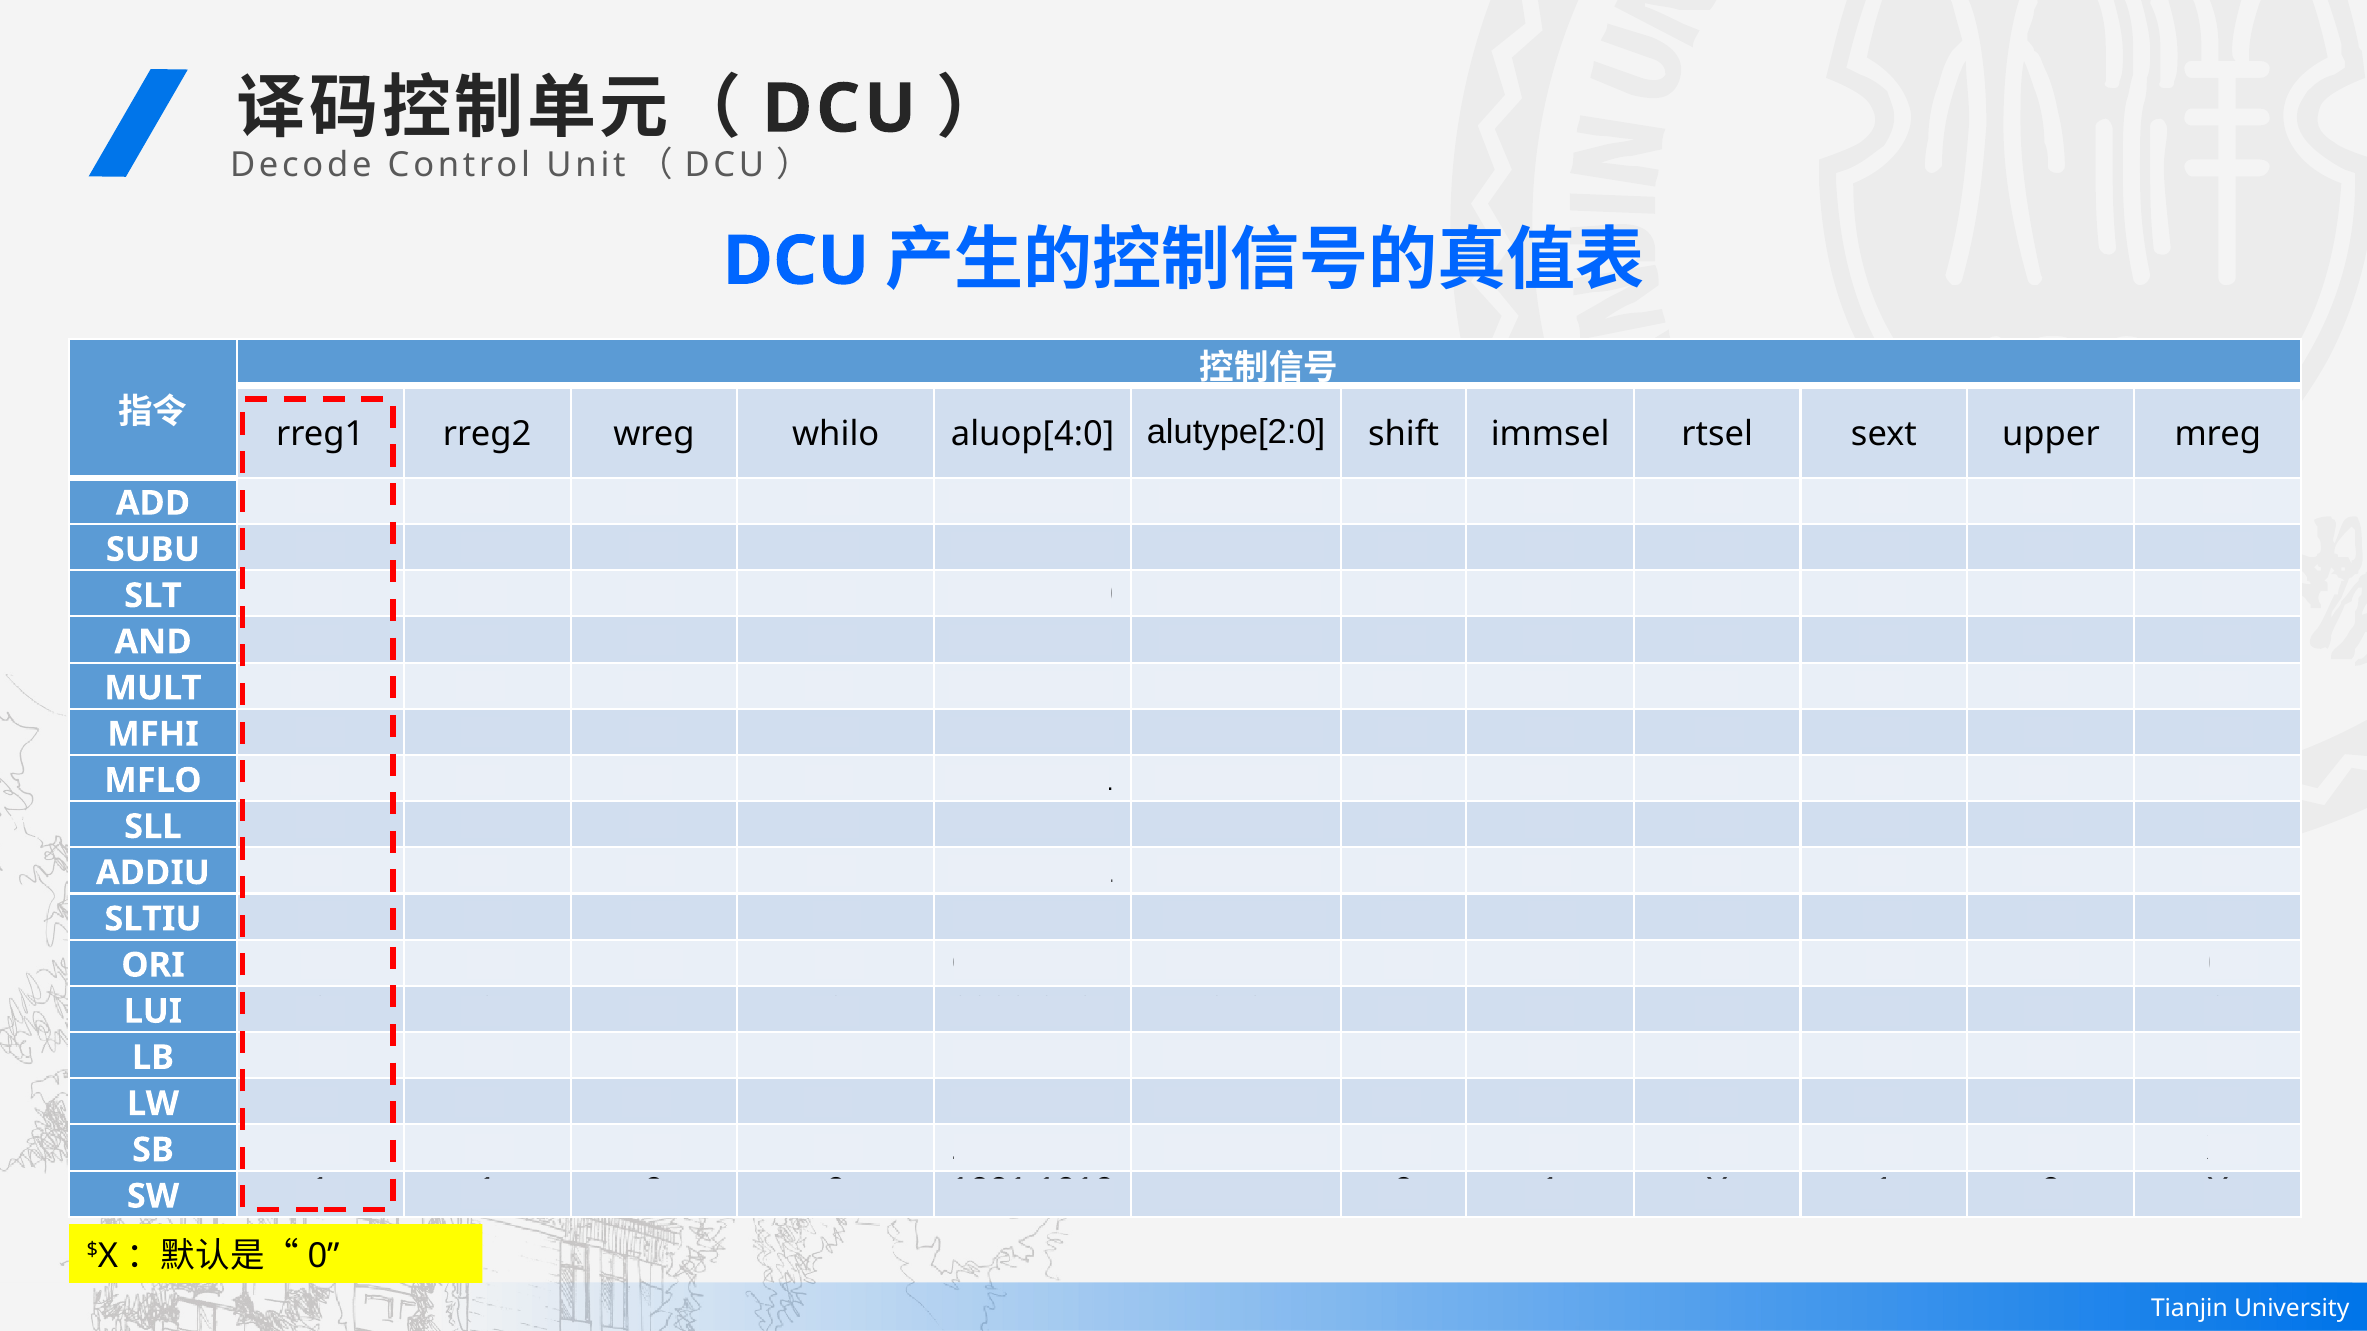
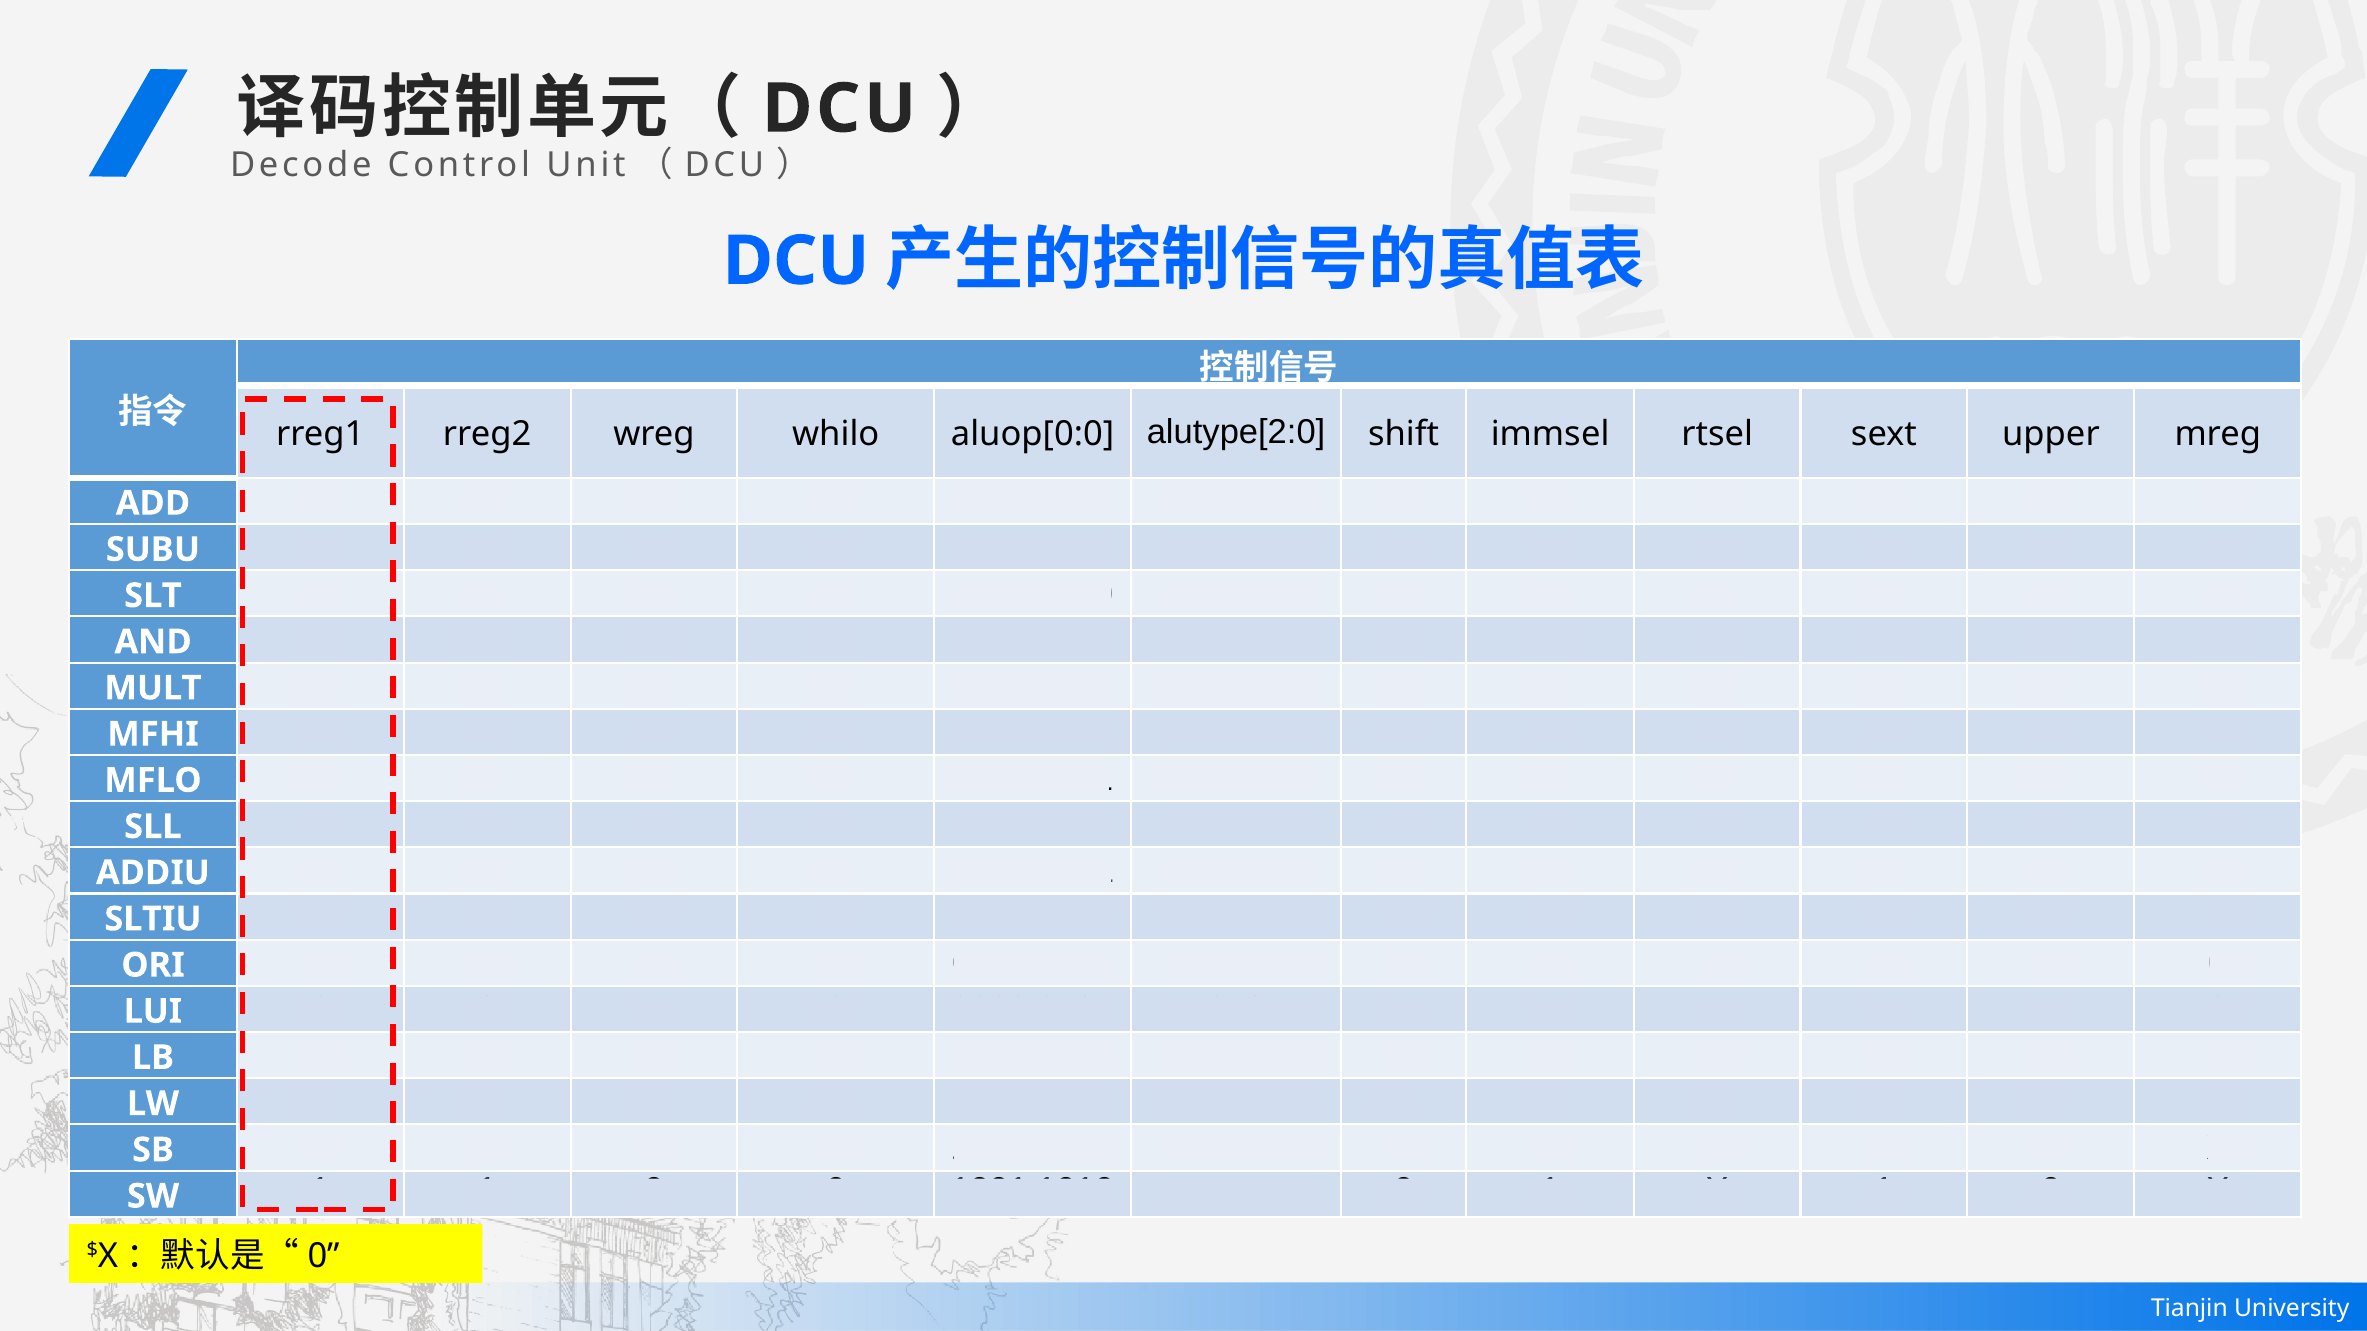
aluop[4:0: aluop[4:0 -> aluop[0:0 (1033, 434)
